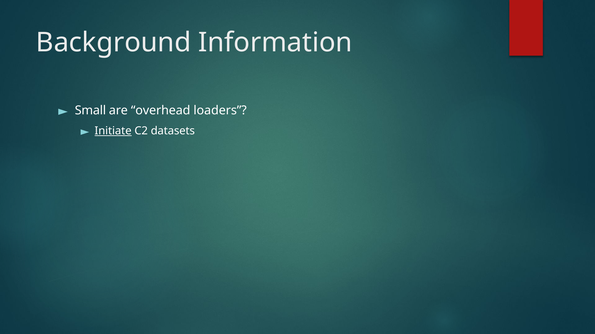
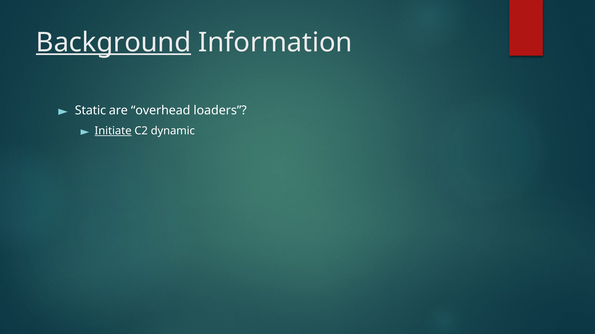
Background underline: none -> present (114, 43)
Small: Small -> Static (90, 111)
datasets: datasets -> dynamic (173, 131)
